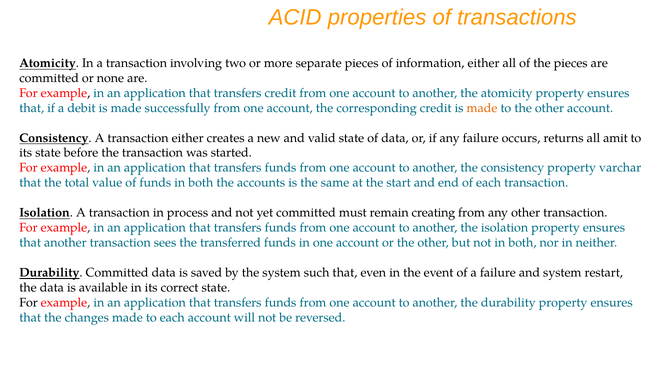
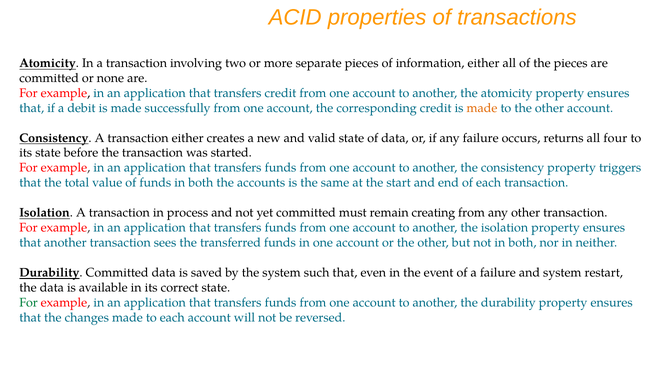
amit: amit -> four (615, 138)
varchar: varchar -> triggers (620, 168)
For colour: black -> green (28, 303)
